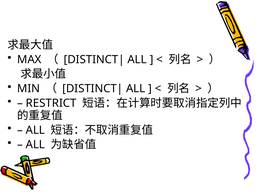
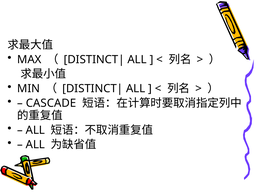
RESTRICT: RESTRICT -> CASCADE (51, 103)
